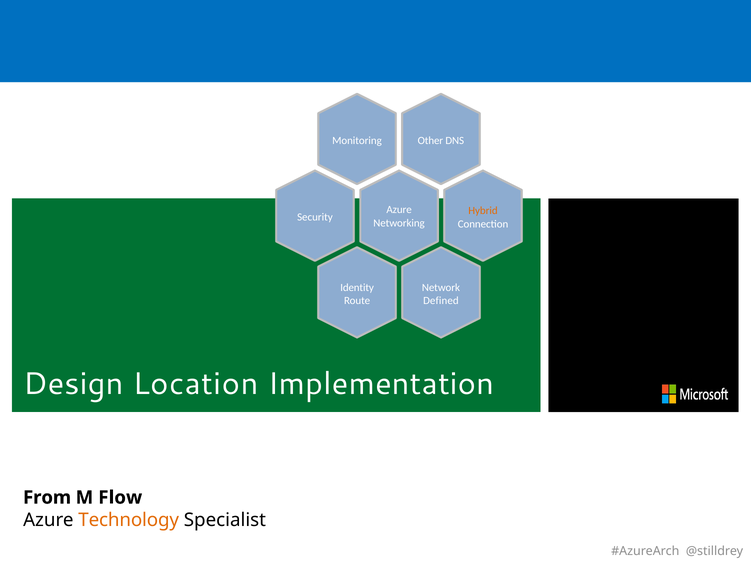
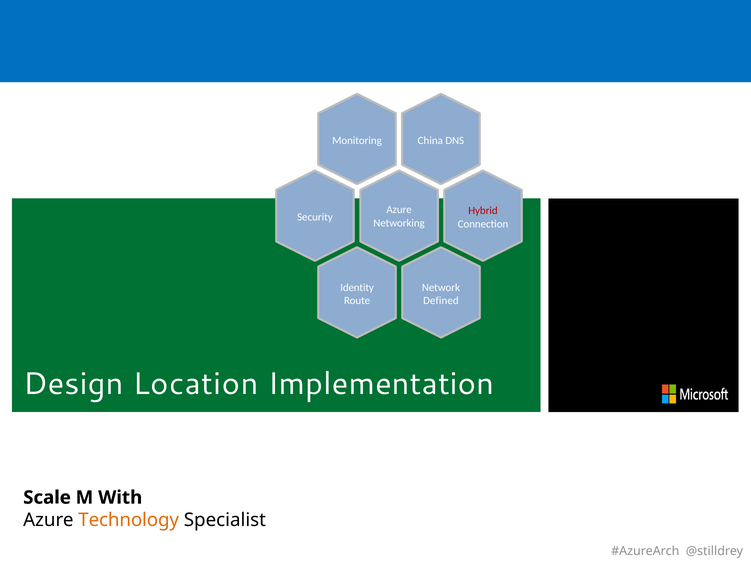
Other: Other -> China (430, 141)
Hybrid colour: orange -> red (483, 211)
From: From -> Scale (47, 498)
Flow: Flow -> With (120, 498)
